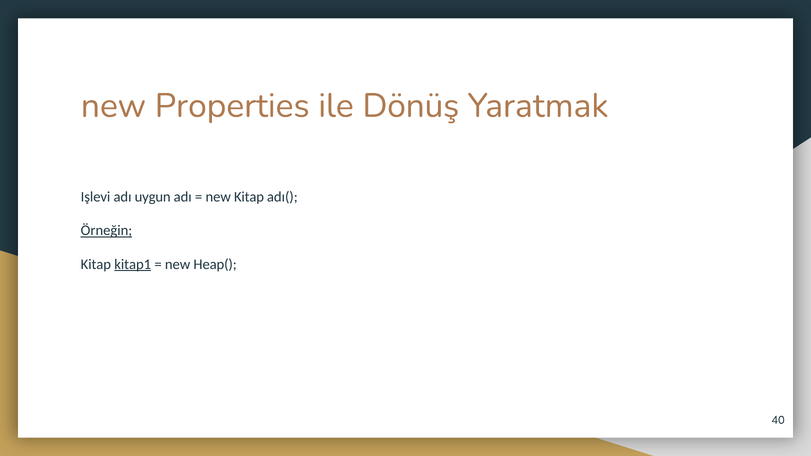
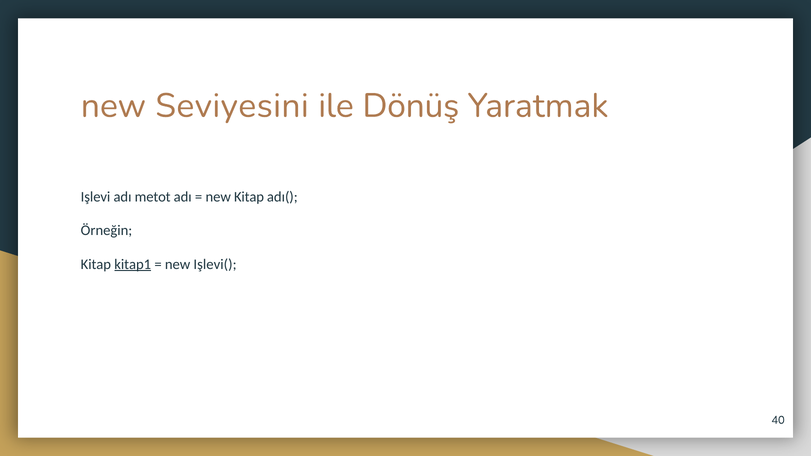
Properties: Properties -> Seviyesini (232, 106)
uygun: uygun -> metot (153, 197)
Örneğin underline: present -> none (106, 231)
Heap(: Heap( -> Işlevi( (215, 264)
